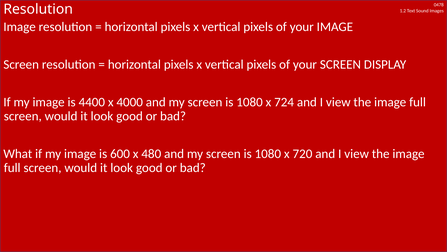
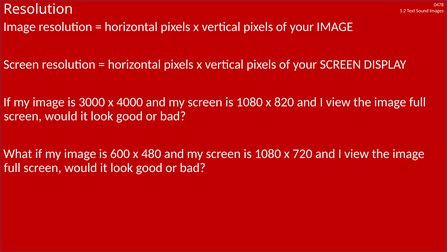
4400: 4400 -> 3000 (92, 102)
724: 724 -> 820 (284, 102)
